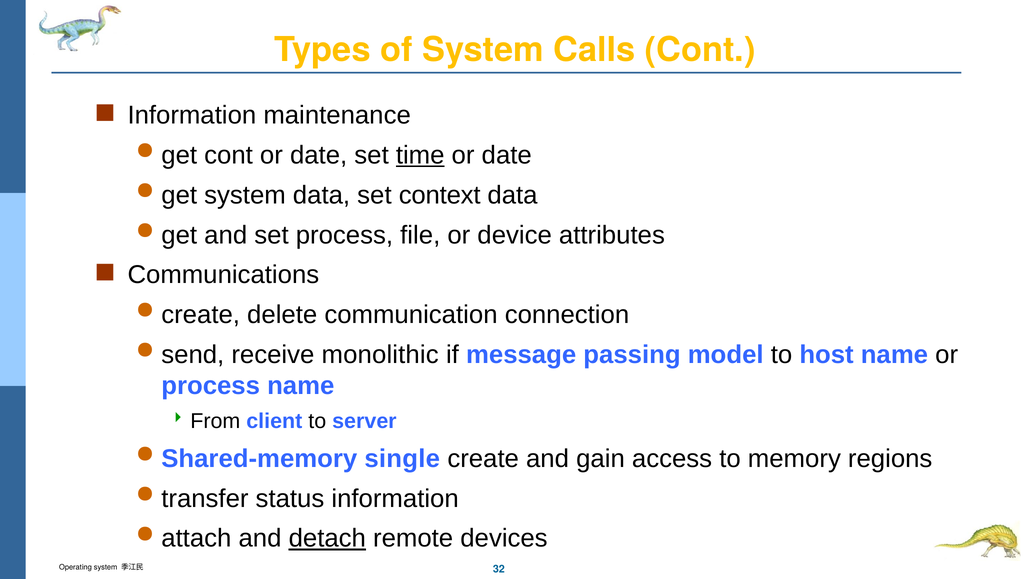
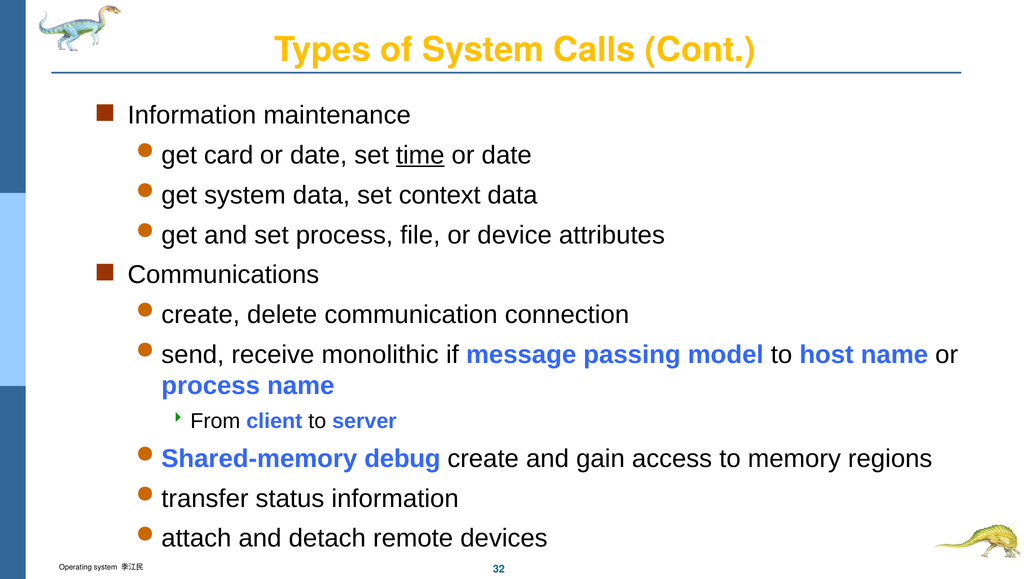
get cont: cont -> card (229, 155)
single: single -> debug (402, 459)
detach underline: present -> none (327, 539)
